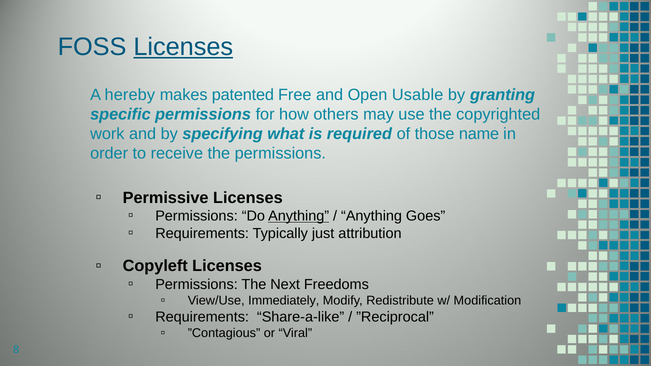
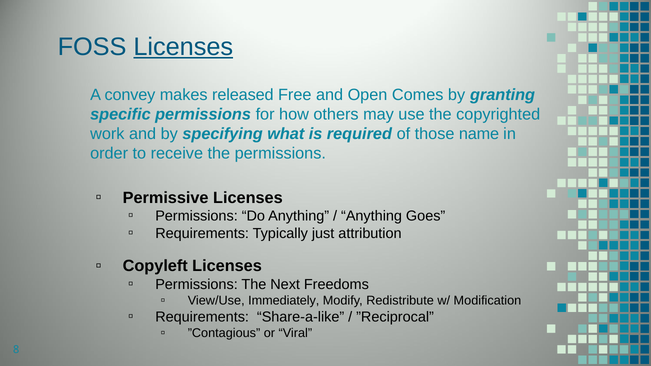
hereby: hereby -> convey (130, 95)
patented: patented -> released (243, 95)
Usable: Usable -> Comes (418, 95)
Anything underline: present -> none (299, 216)
